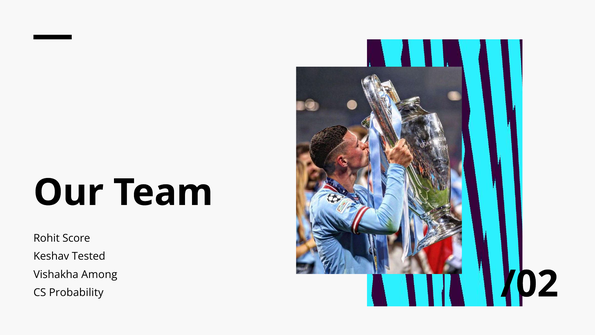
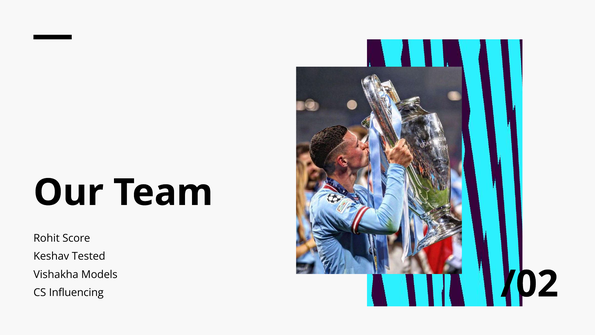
Among: Among -> Models (99, 274)
Probability: Probability -> Influencing (76, 292)
